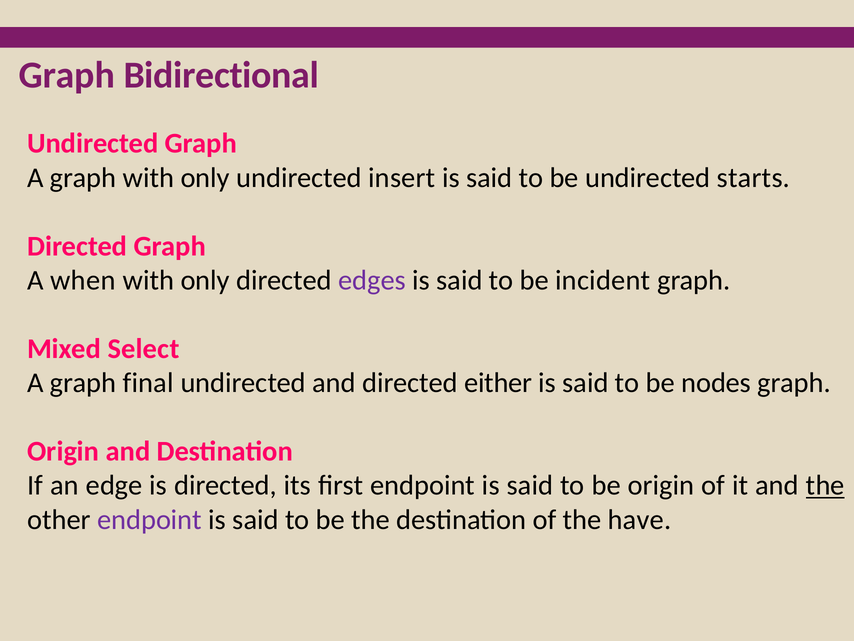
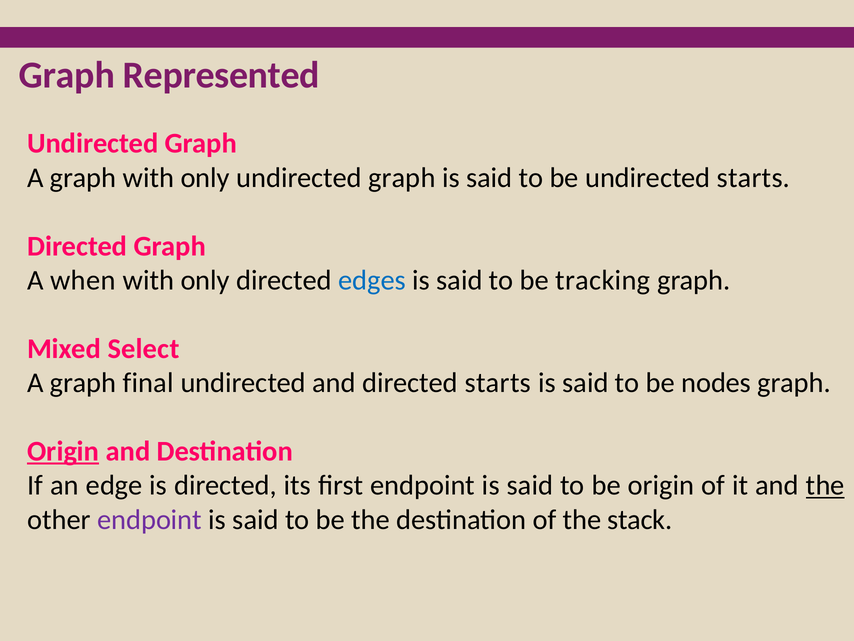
Bidirectional: Bidirectional -> Represented (221, 75)
only undirected insert: insert -> graph (402, 178)
edges colour: purple -> blue (372, 280)
incident: incident -> tracking (603, 280)
directed either: either -> starts (498, 383)
Origin underline: none -> present (63, 451)
have: have -> stack (640, 519)
